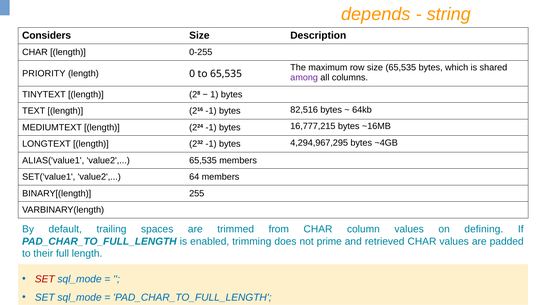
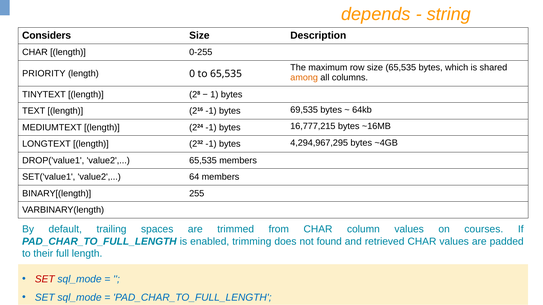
among colour: purple -> orange (304, 78)
82,516: 82,516 -> 69,535 (304, 110)
ALIAS('value1: ALIAS('value1 -> DROP('value1 (53, 161)
defining: defining -> courses (484, 229)
prime: prime -> found (329, 242)
